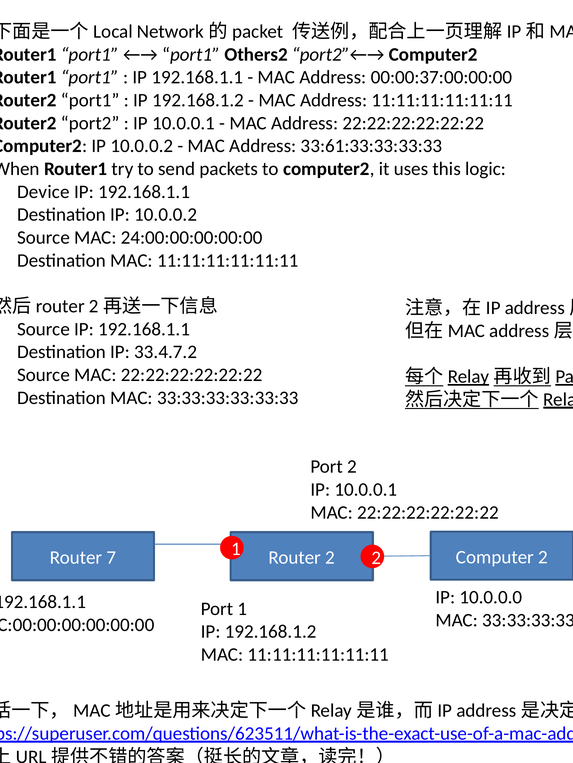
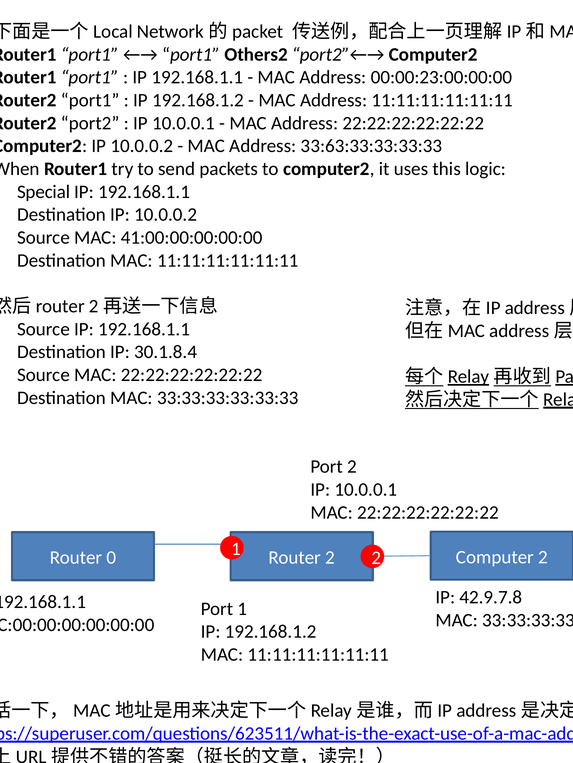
00:00:37:00:00:00: 00:00:37:00:00:00 -> 00:00:23:00:00:00 (441, 77)
33:61:33:33:33:33: 33:61:33:33:33:33 -> 33:63:33:33:33:33 (371, 146)
Device: Device -> Special (44, 192)
24:00:00:00:00:00: 24:00:00:00:00:00 -> 41:00:00:00:00:00 (192, 238)
33.4.7.2: 33.4.7.2 -> 30.1.8.4 (166, 352)
7: 7 -> 0 (111, 558)
10.0.0.0: 10.0.0.0 -> 42.9.7.8 (491, 598)
